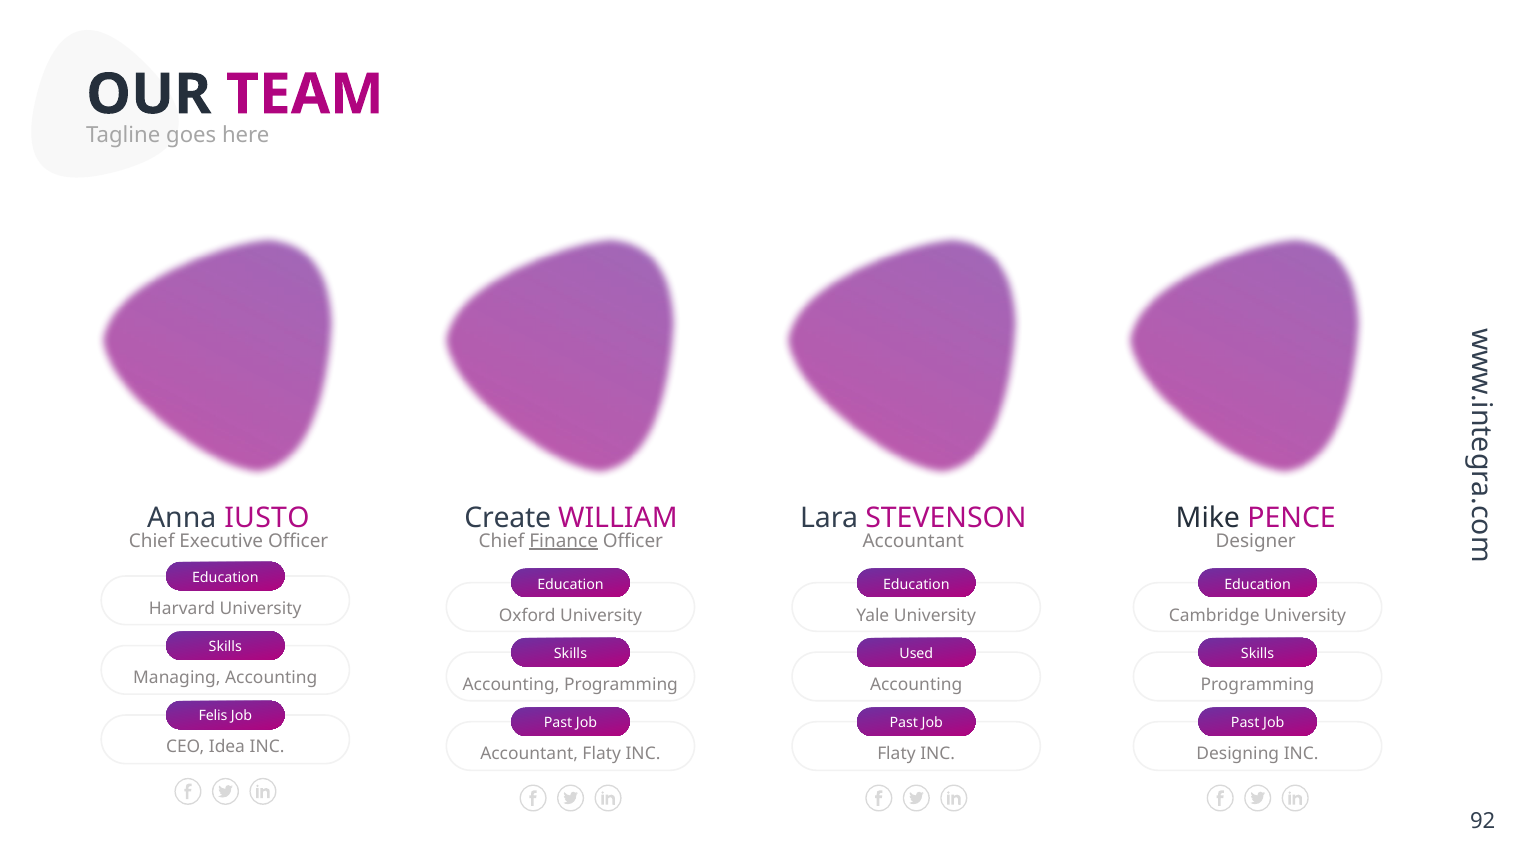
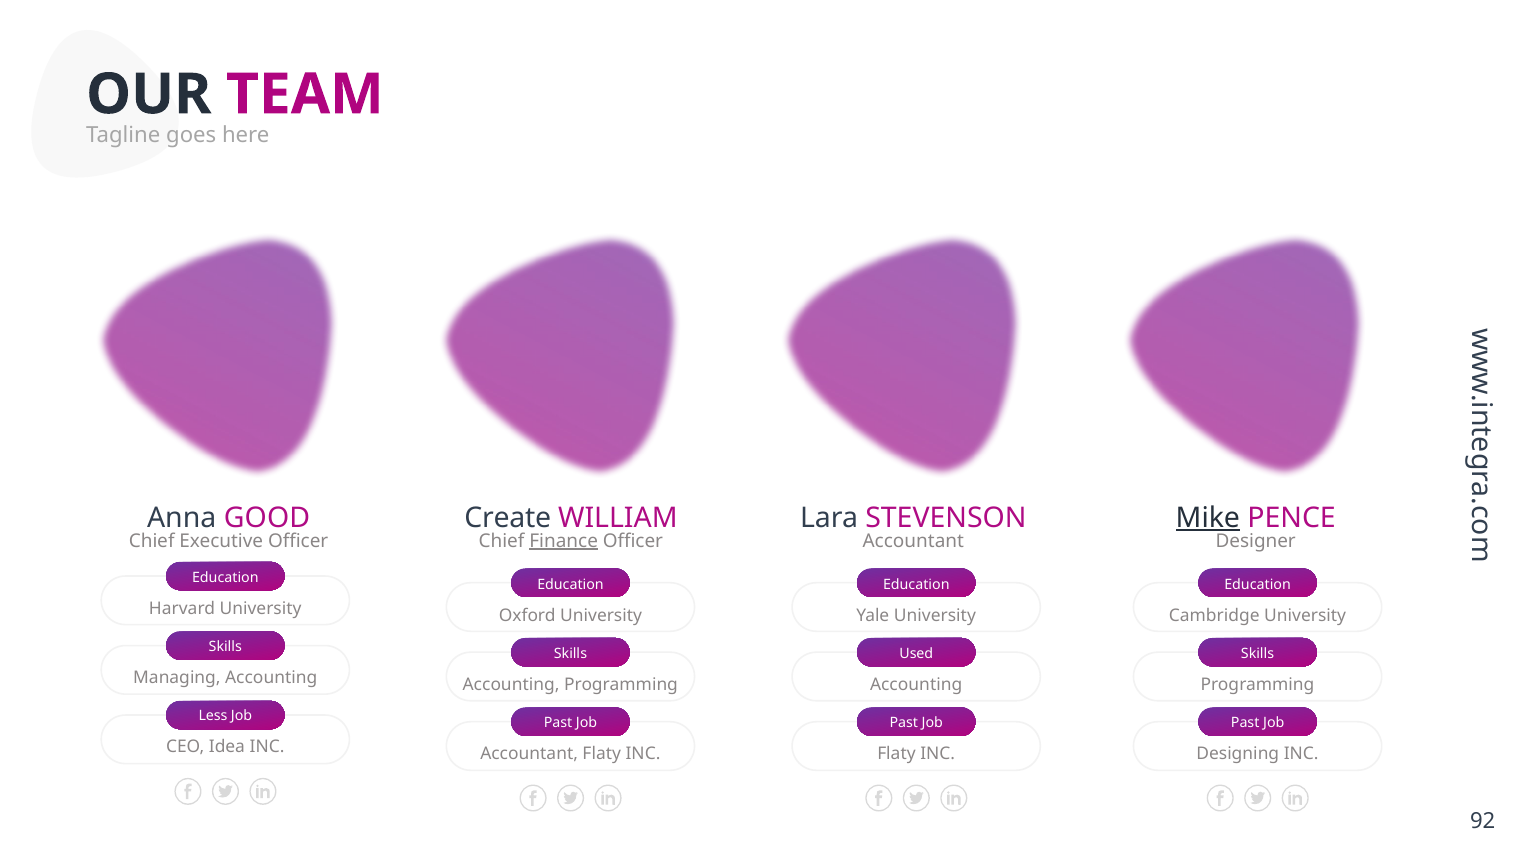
IUSTO: IUSTO -> GOOD (267, 518)
Mike underline: none -> present (1208, 518)
Felis: Felis -> Less (213, 716)
